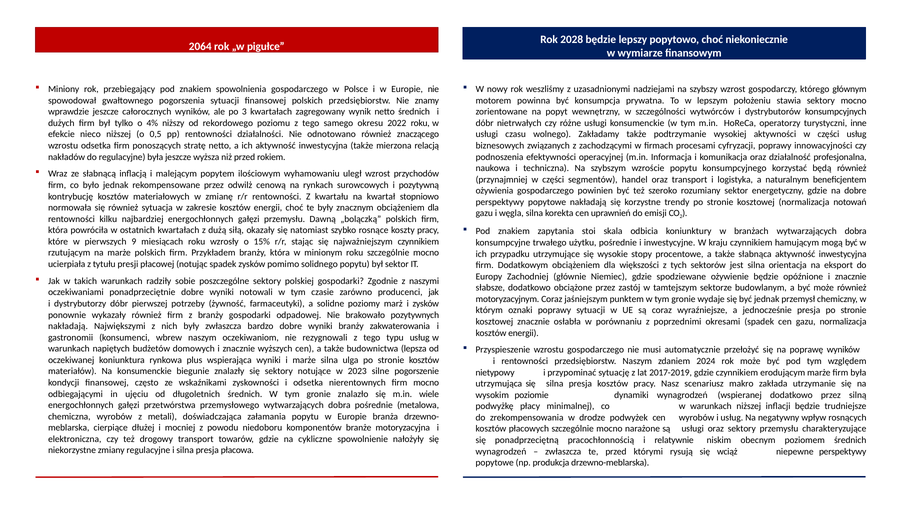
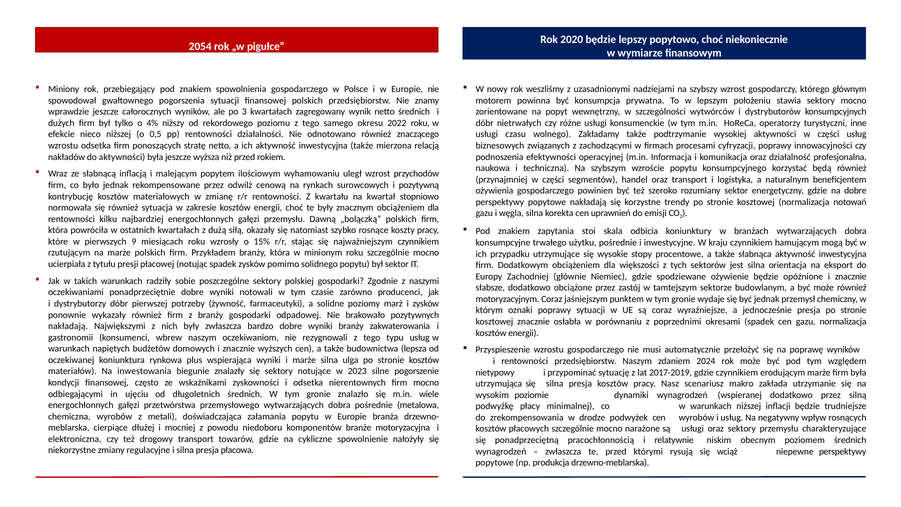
2028: 2028 -> 2020 (572, 40)
2064: 2064 -> 2054 (200, 46)
do regulacyjne: regulacyjne -> aktywności (122, 157)
Na konsumenckie: konsumenckie -> inwestowania (144, 371)
